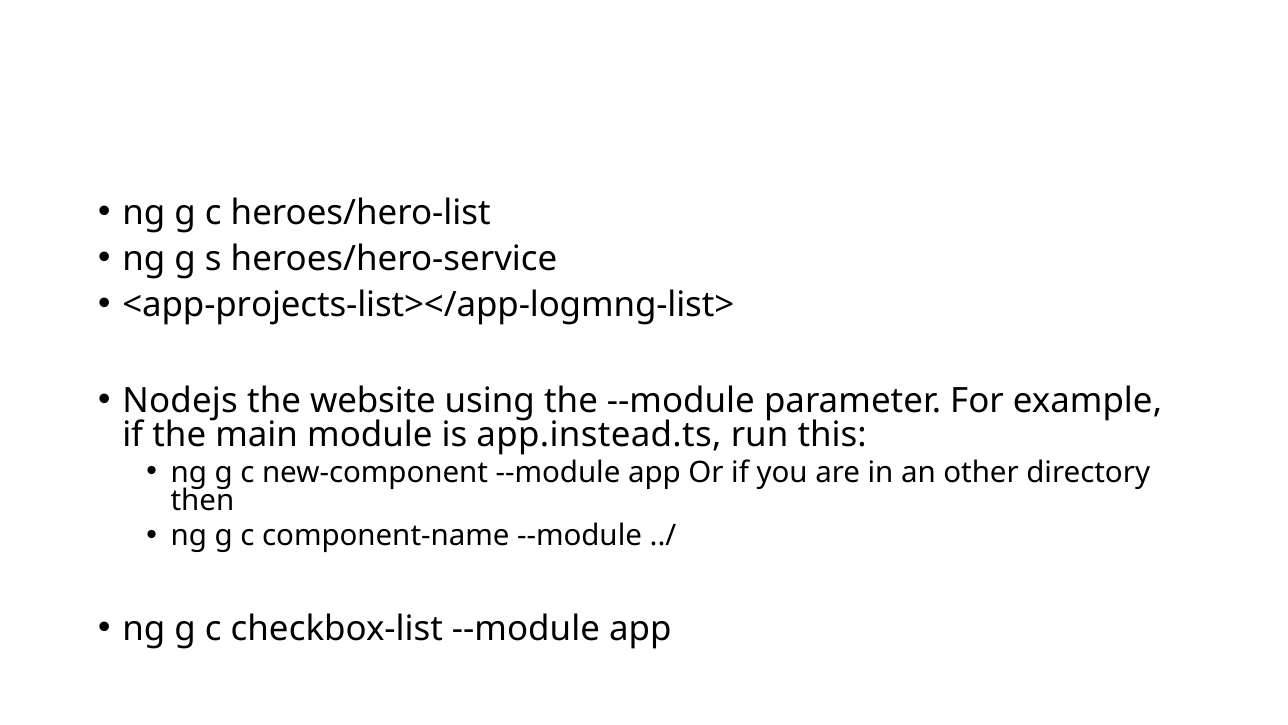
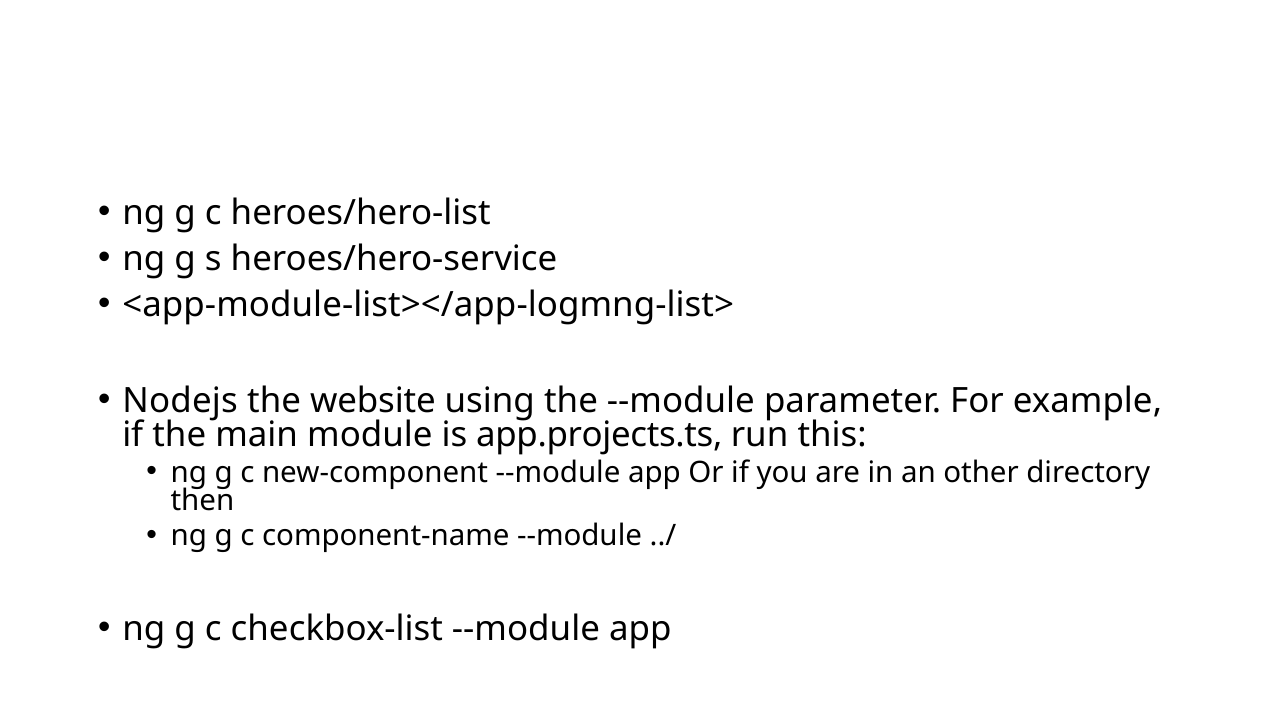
<app-projects-list></app-logmng-list>: <app-projects-list></app-logmng-list> -> <app-module-list></app-logmng-list> (428, 305)
app.instead.ts: app.instead.ts -> app.projects.ts (599, 435)
